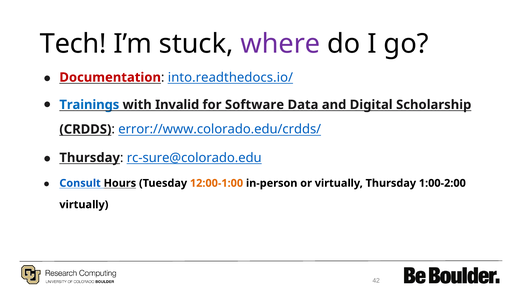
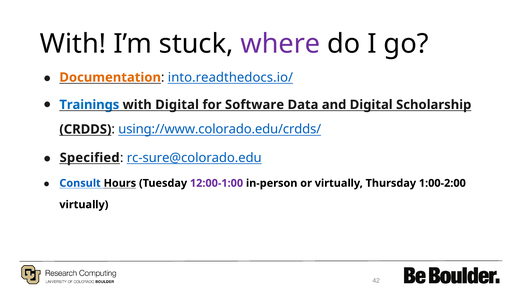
Tech: Tech -> With (73, 44)
Documentation colour: red -> orange (110, 77)
with Invalid: Invalid -> Digital (177, 105)
error://www.colorado.edu/crdds/: error://www.colorado.edu/crdds/ -> using://www.colorado.edu/crdds/ (220, 129)
Thursday: Thursday -> Specified (90, 158)
12:00-1:00 colour: orange -> purple (217, 183)
